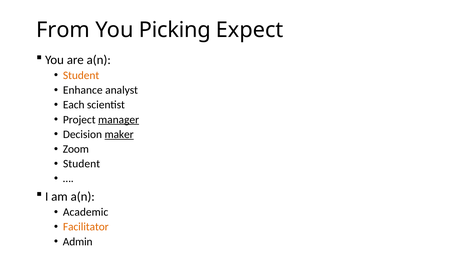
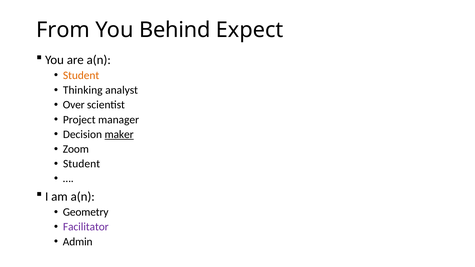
Picking: Picking -> Behind (175, 30)
Enhance: Enhance -> Thinking (83, 90)
Each: Each -> Over (74, 105)
manager underline: present -> none (119, 120)
Academic: Academic -> Geometry (86, 212)
Facilitator colour: orange -> purple (86, 227)
